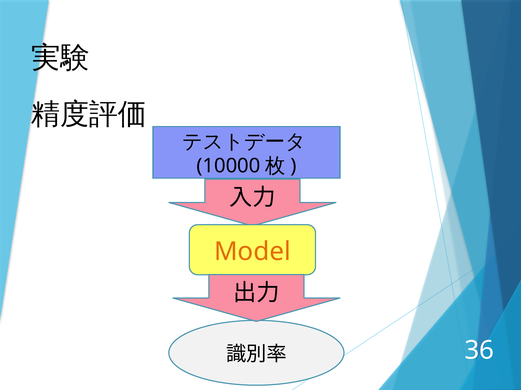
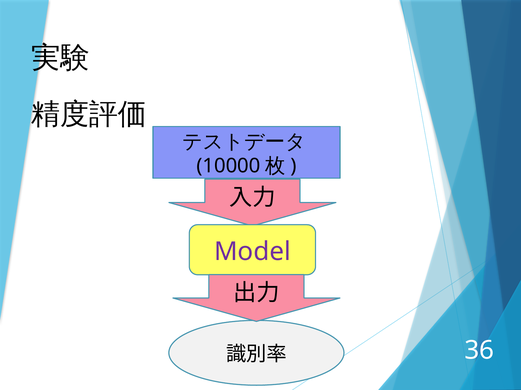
Model colour: orange -> purple (252, 252)
